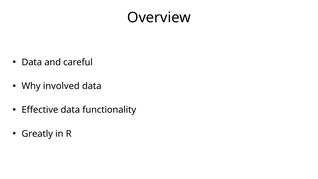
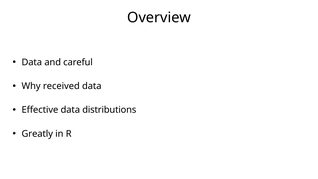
involved: involved -> received (61, 86)
functionality: functionality -> distributions (109, 110)
